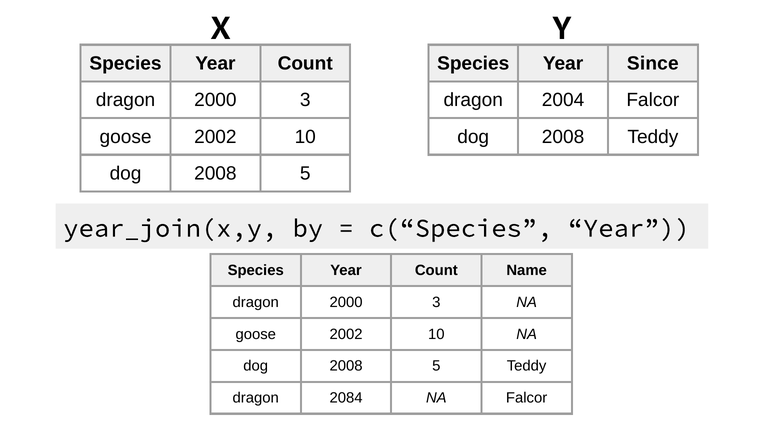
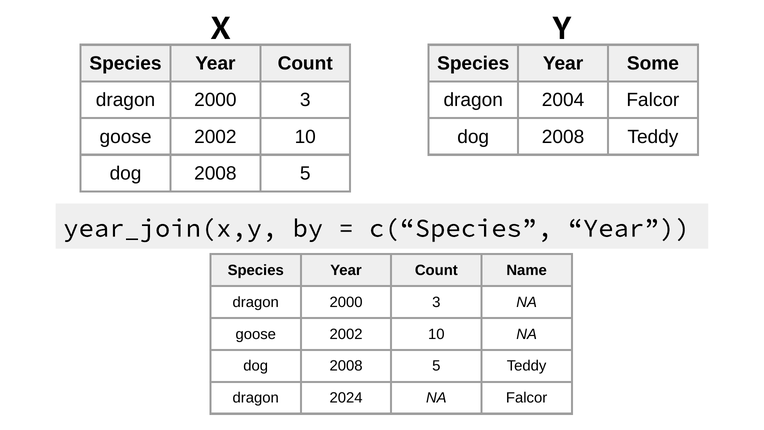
Since: Since -> Some (653, 63)
2084: 2084 -> 2024 (346, 398)
